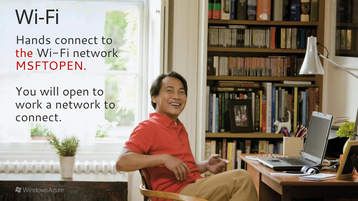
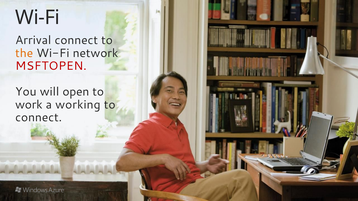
Hands: Hands -> Arrival (33, 40)
the colour: red -> orange (24, 53)
a network: network -> working (78, 105)
